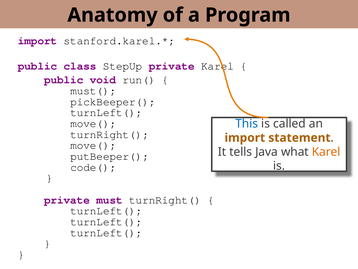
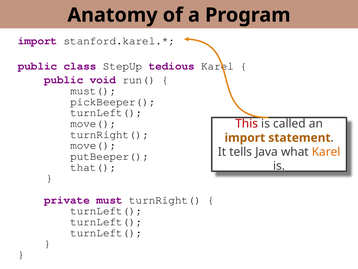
StepUp private: private -> tedious (172, 66)
This colour: blue -> red (247, 124)
code(: code( -> that( (93, 167)
